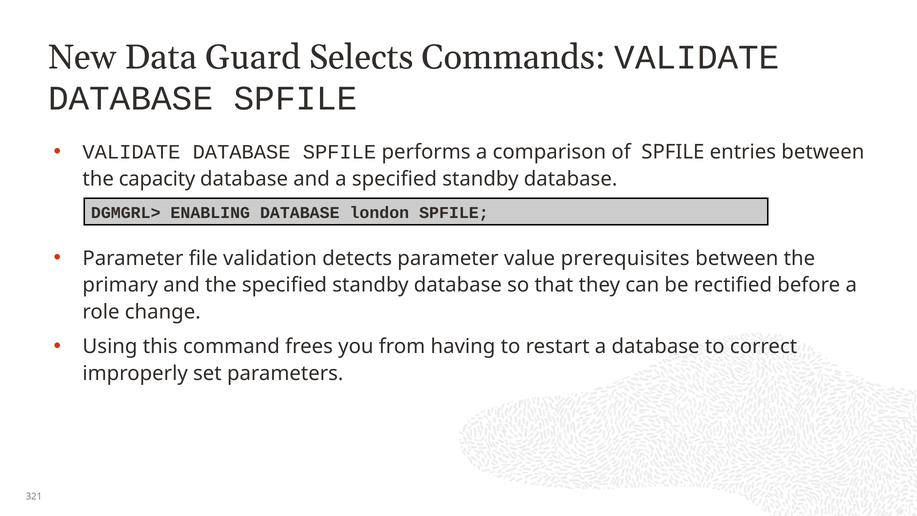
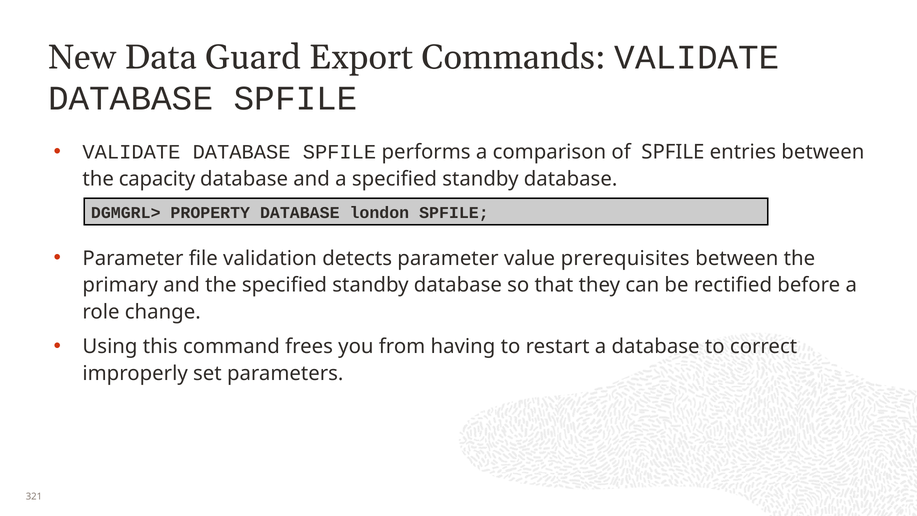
Selects: Selects -> Export (361, 57)
ENABLING: ENABLING -> PROPERTY (210, 213)
